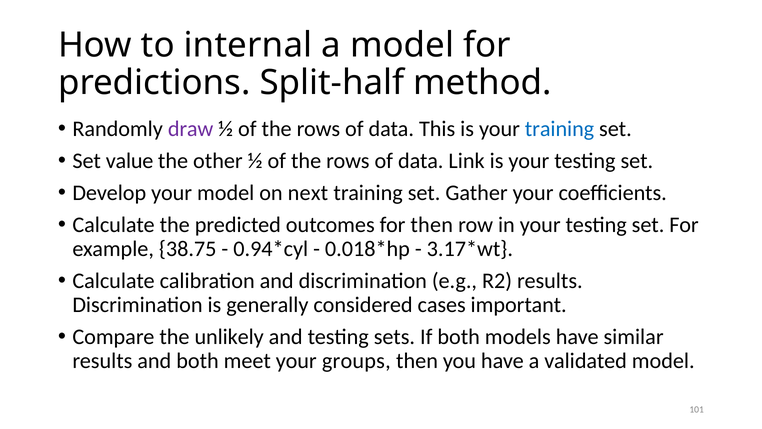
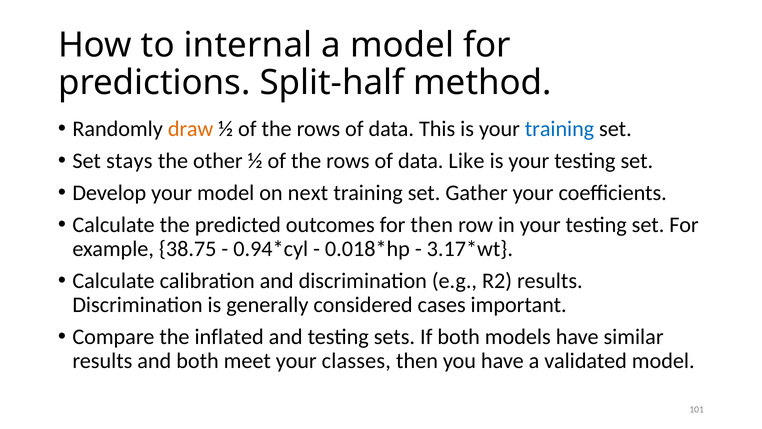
draw colour: purple -> orange (191, 129)
value: value -> stays (129, 161)
Link: Link -> Like (467, 161)
unlikely: unlikely -> inflated (229, 337)
groups: groups -> classes (356, 361)
